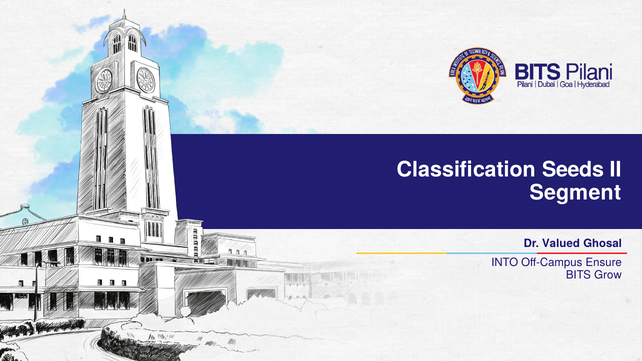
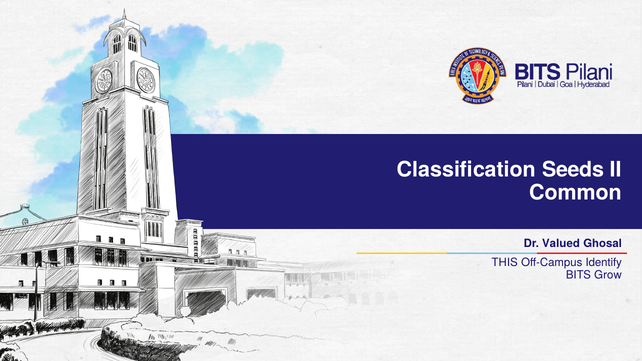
Segment: Segment -> Common (576, 193)
INTO: INTO -> THIS (505, 263)
Ensure: Ensure -> Identify (604, 263)
